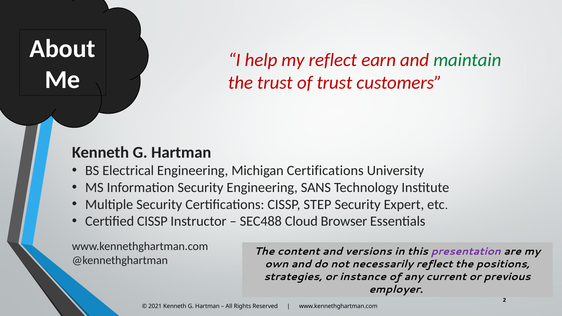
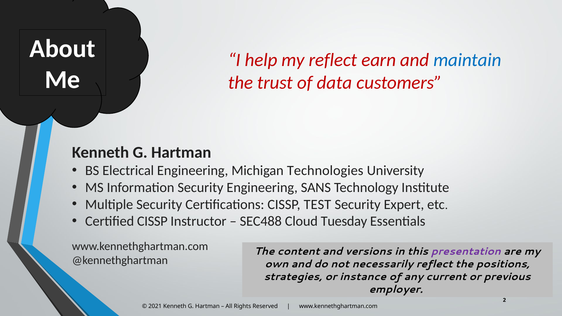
maintain colour: green -> blue (467, 60)
of trust: trust -> data (334, 83)
Michigan Certifications: Certifications -> Technologies (325, 171)
STEP: STEP -> TEST (317, 204)
Browser: Browser -> Tuesday (344, 221)
